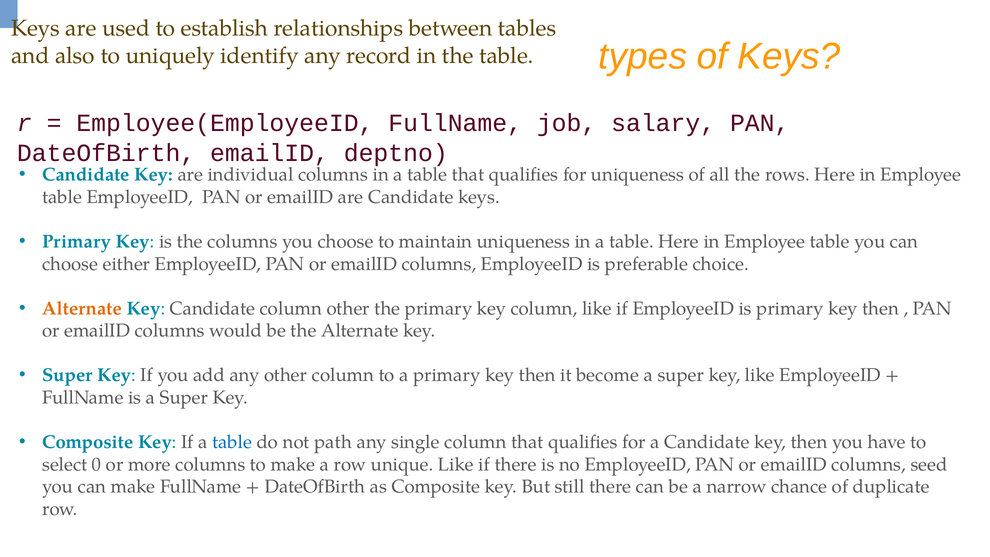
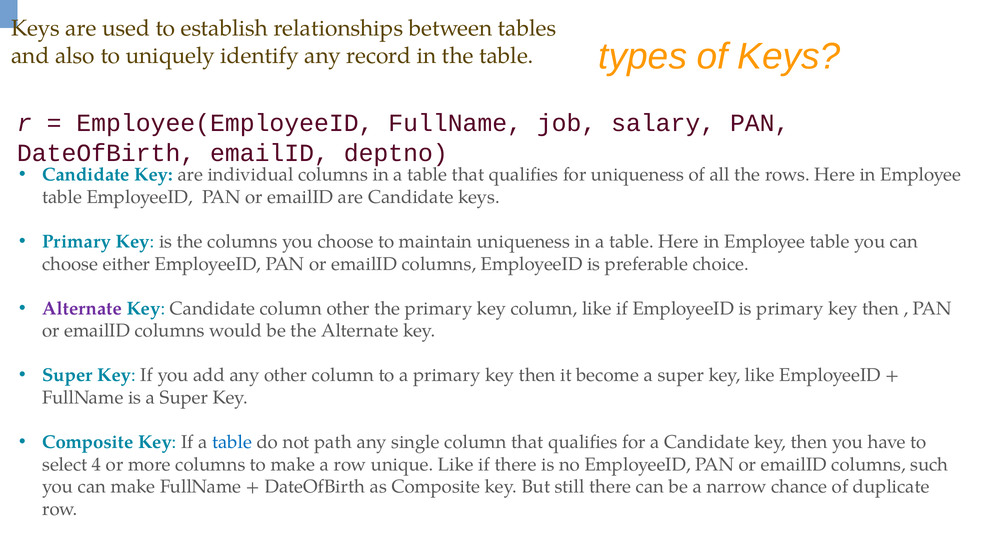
Alternate colour: orange -> purple (82, 308)
0: 0 -> 4 (97, 464)
seed: seed -> such (929, 464)
